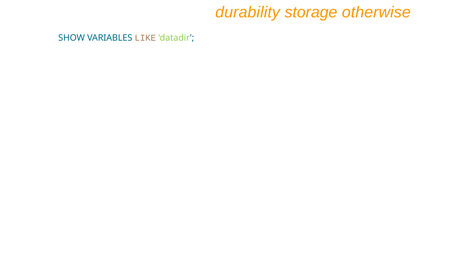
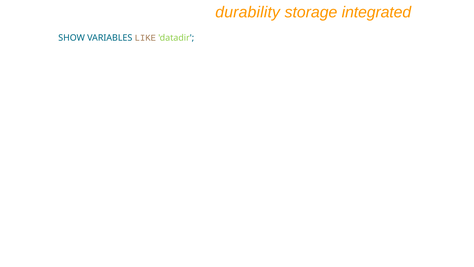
otherwise: otherwise -> integrated (376, 12)
